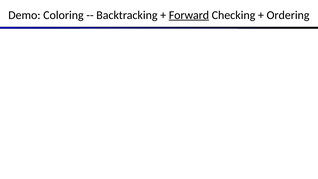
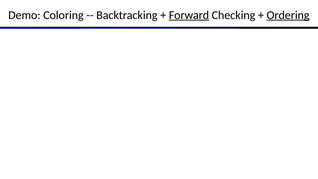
Ordering underline: none -> present (288, 15)
